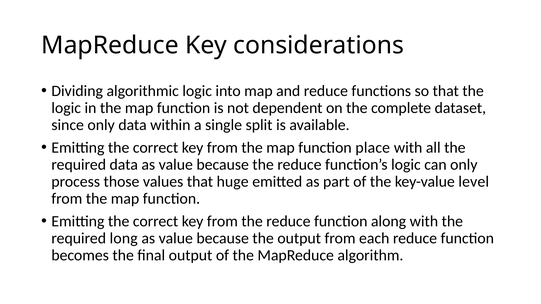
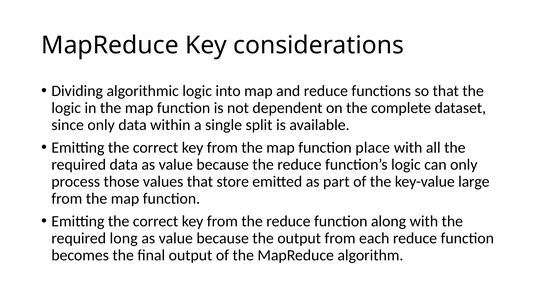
huge: huge -> store (233, 182)
level: level -> large (474, 182)
